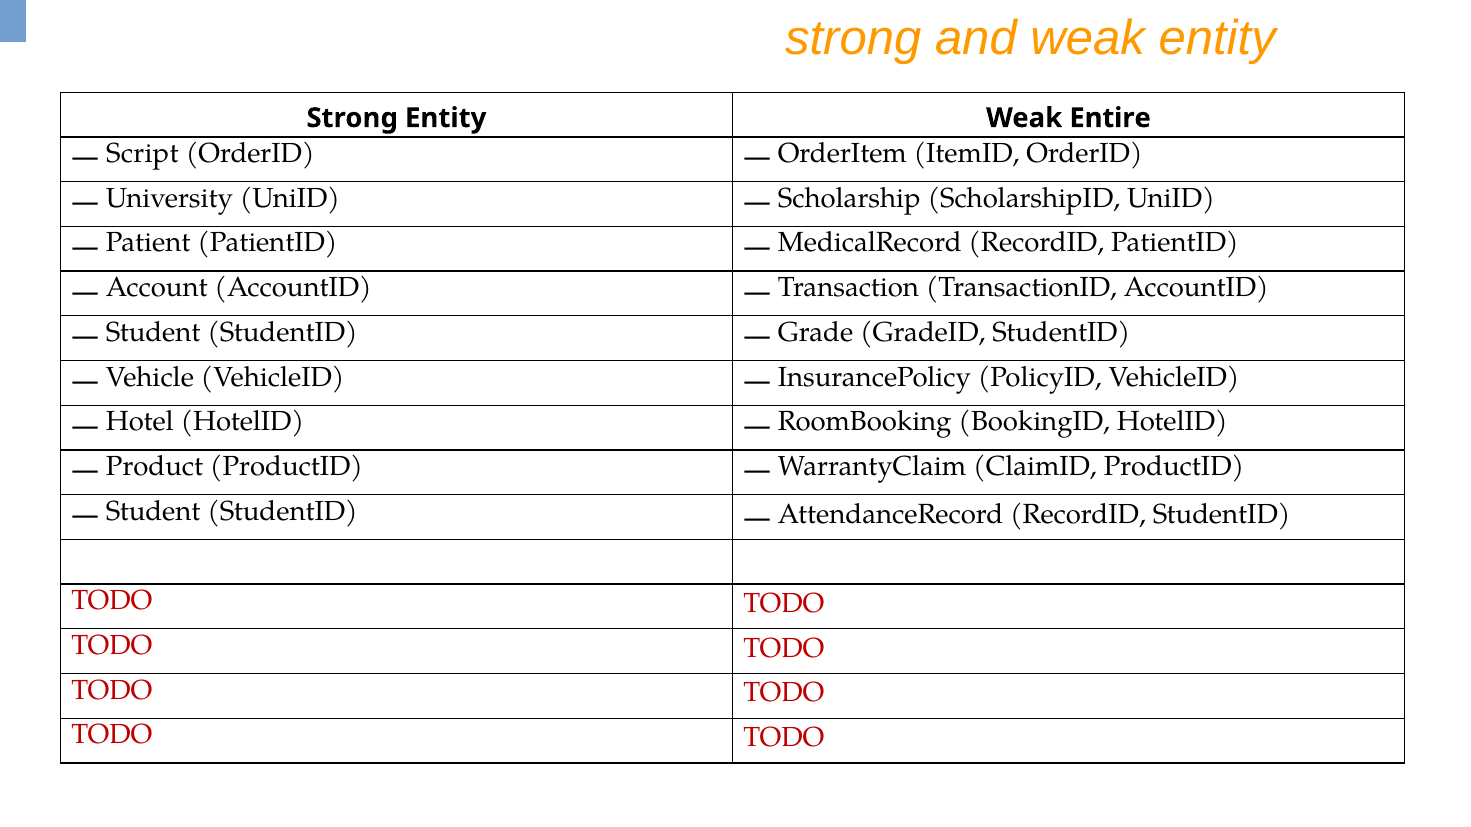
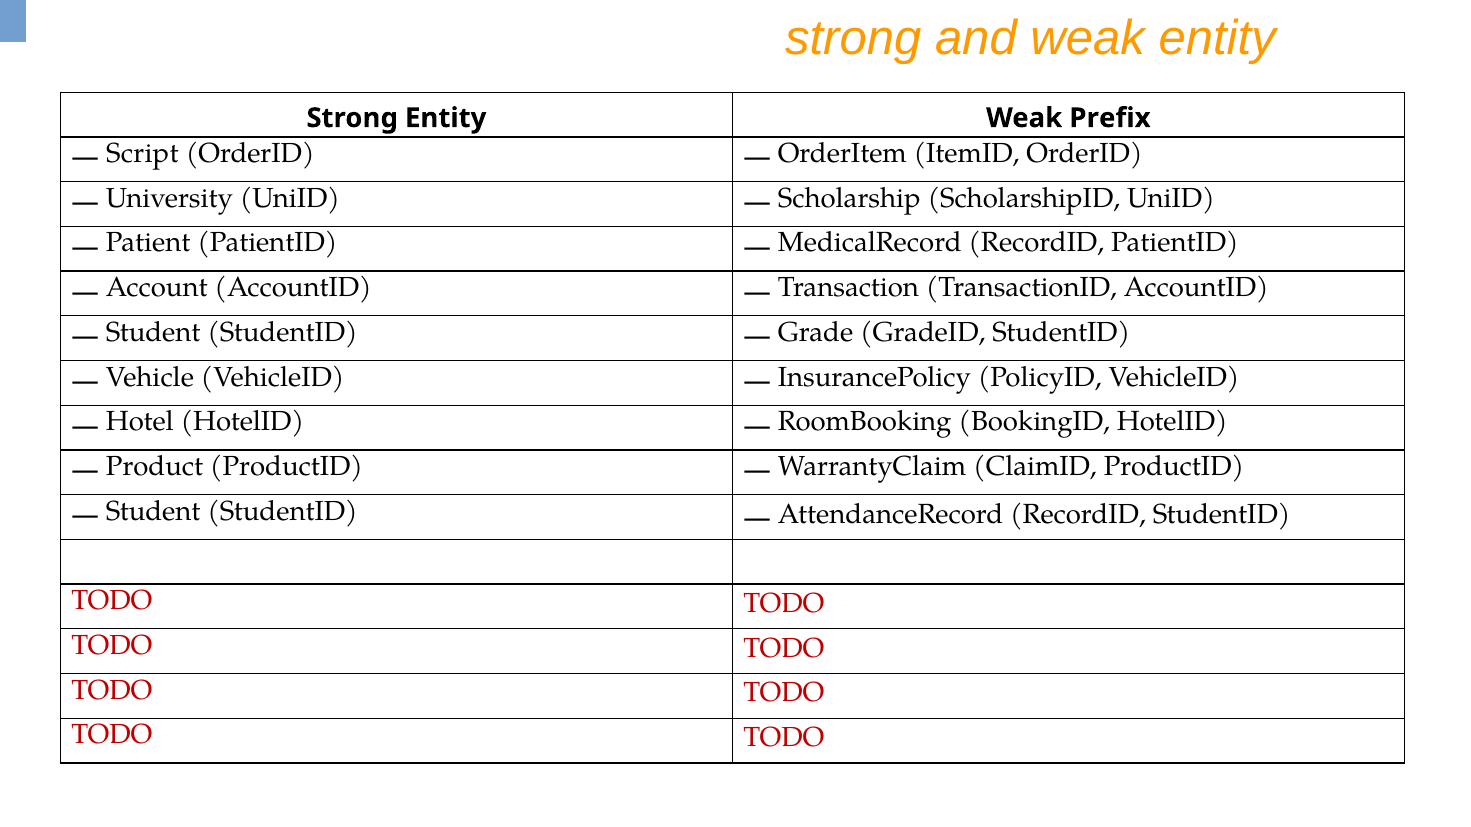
Entire: Entire -> Prefix (1110, 118)
